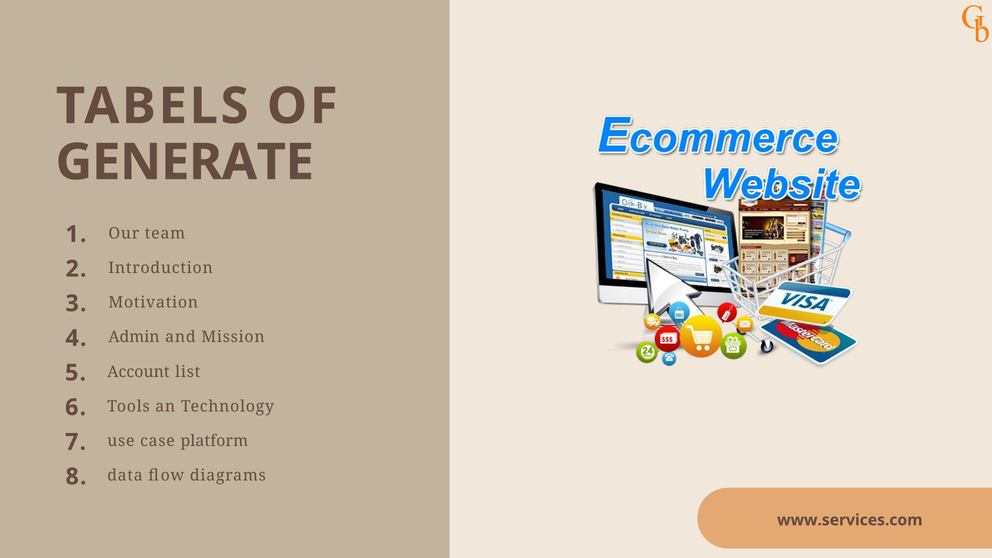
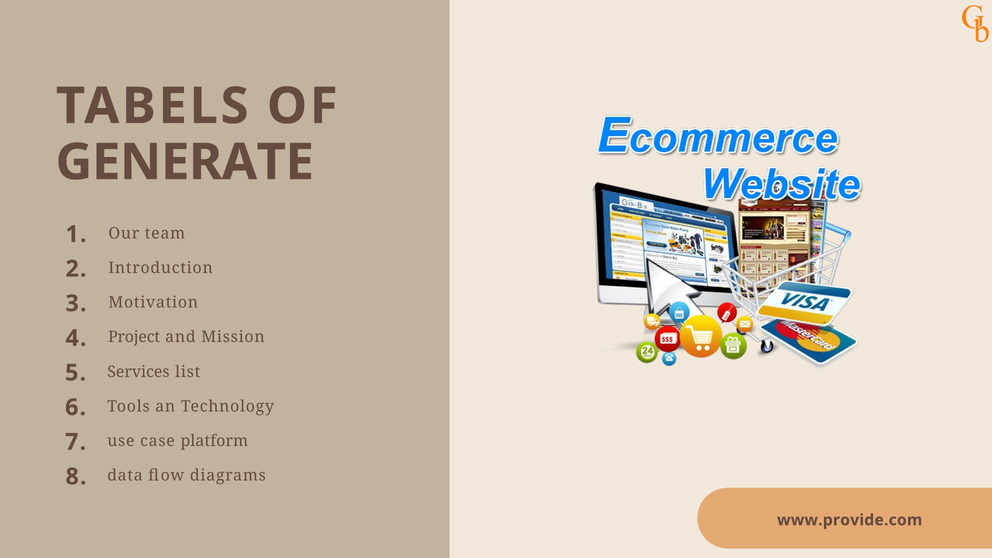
Admin: Admin -> Project (134, 337)
Account: Account -> Services (138, 372)
www.services.com: www.services.com -> www.provide.com (850, 520)
